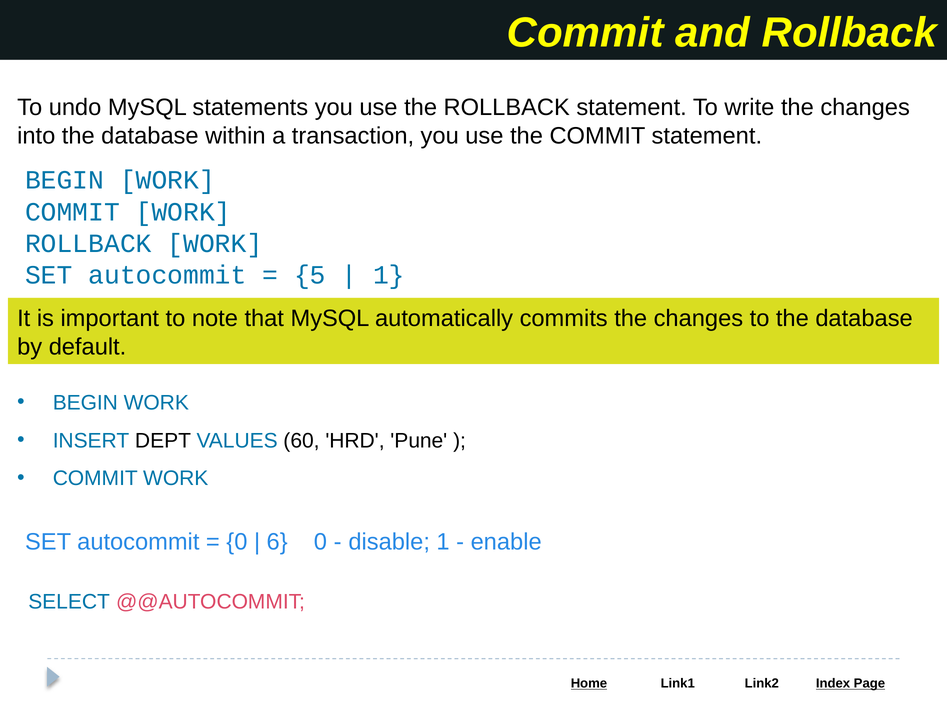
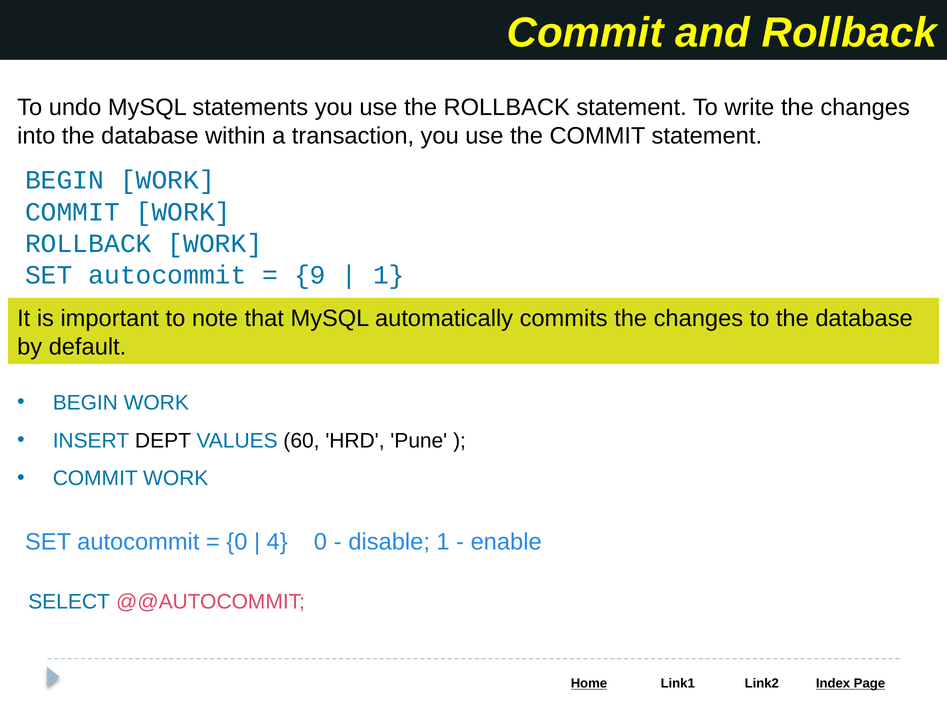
5: 5 -> 9 (310, 275)
6: 6 -> 4 (277, 541)
